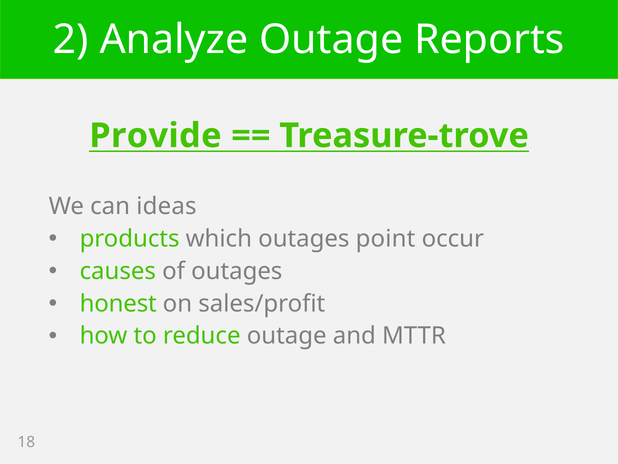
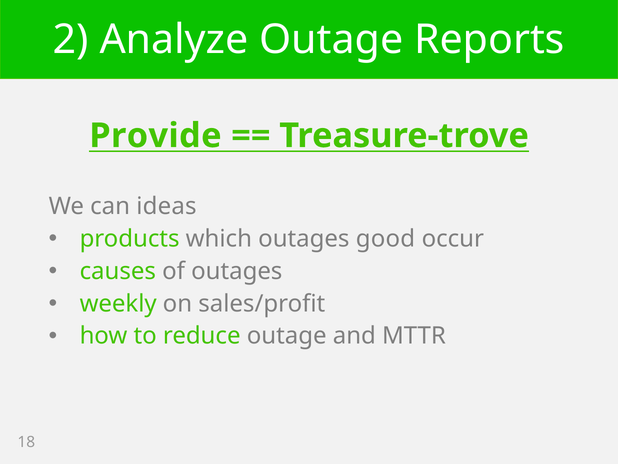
point: point -> good (385, 238)
honest: honest -> weekly (118, 303)
